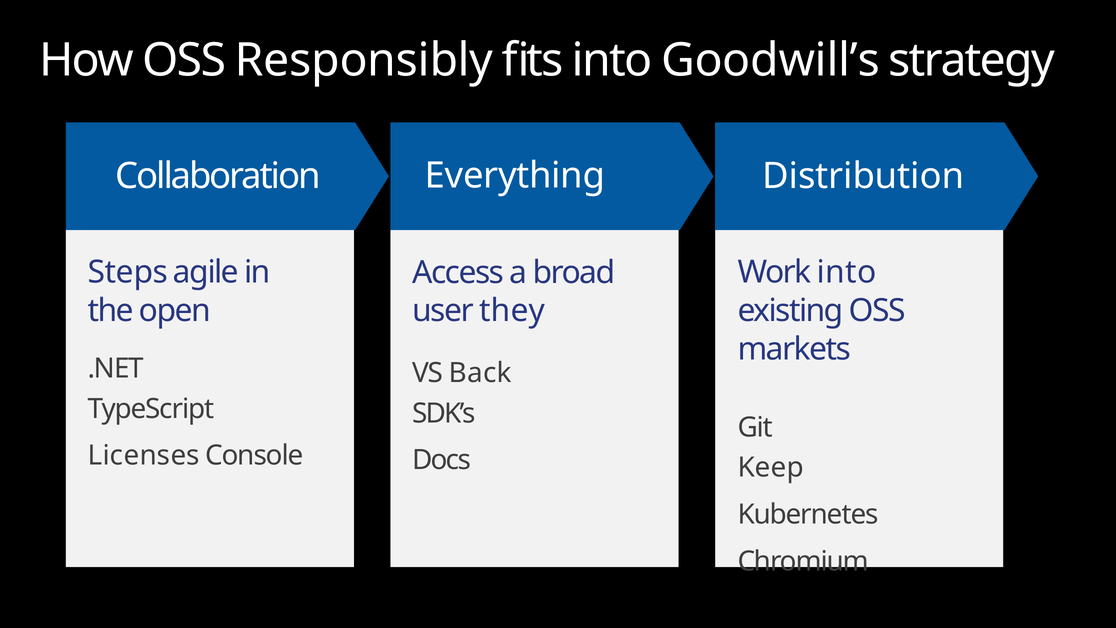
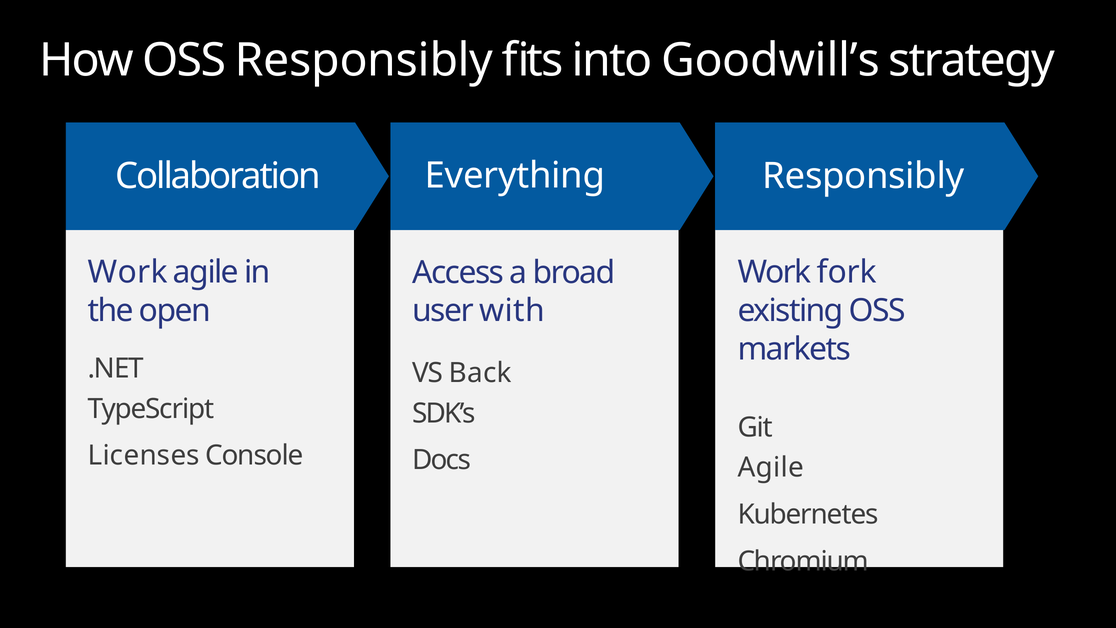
Distribution: Distribution -> Responsibly (863, 176)
Steps: Steps -> Work (128, 272)
Work into: into -> fork (847, 272)
they: they -> with (512, 311)
Keep: Keep -> Agile (771, 468)
